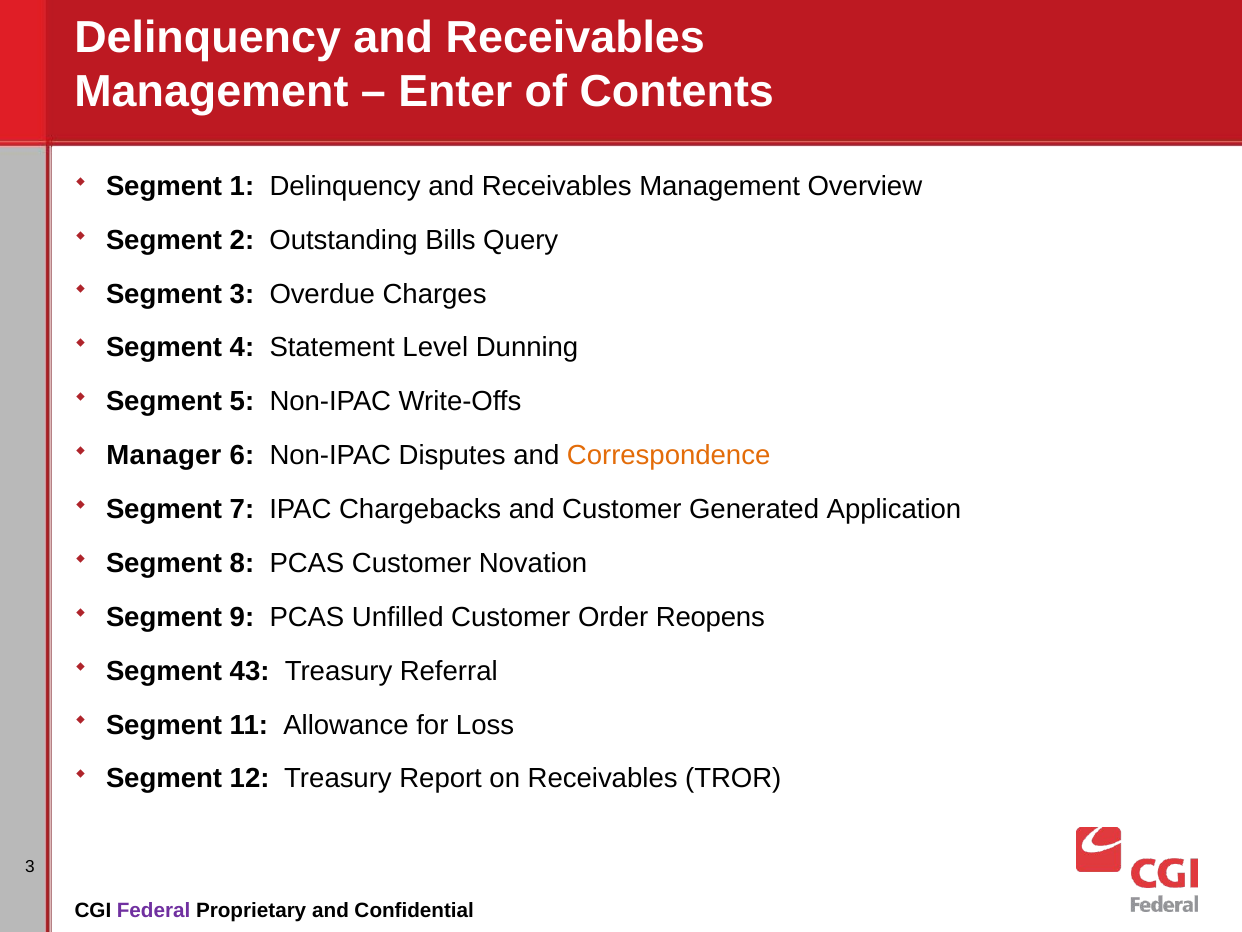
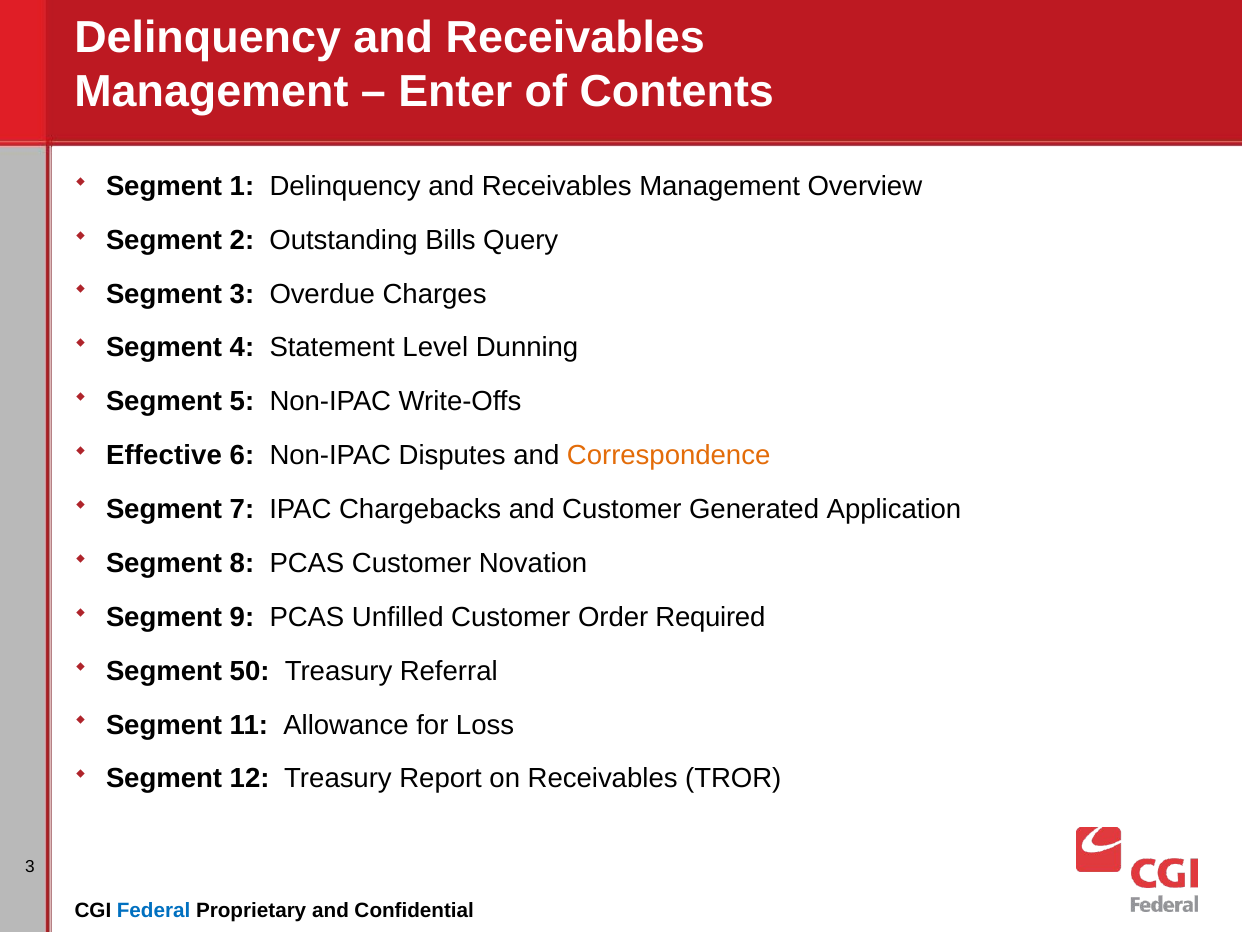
Manager: Manager -> Effective (164, 455)
Reopens: Reopens -> Required (710, 617)
43: 43 -> 50 (250, 671)
Federal colour: purple -> blue (154, 910)
